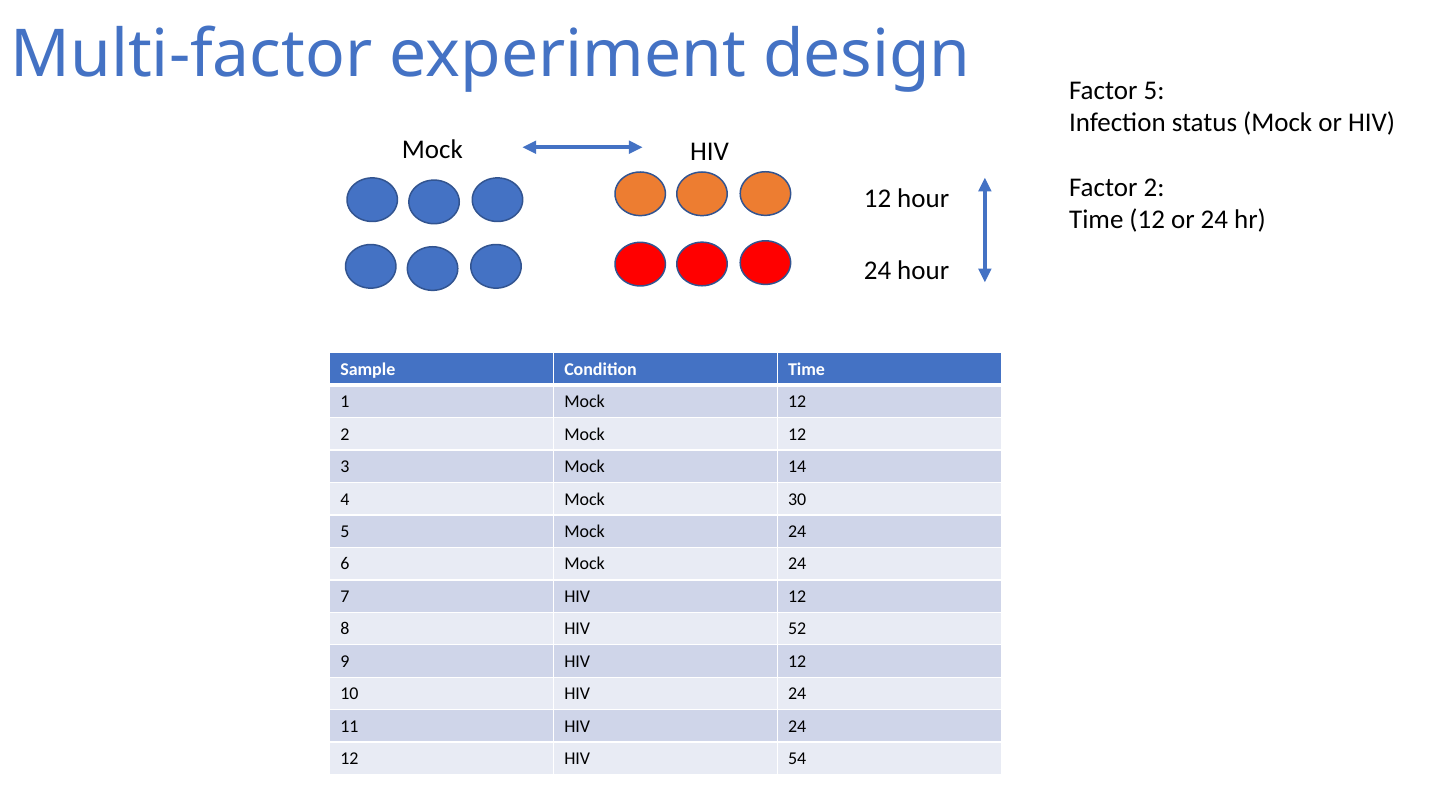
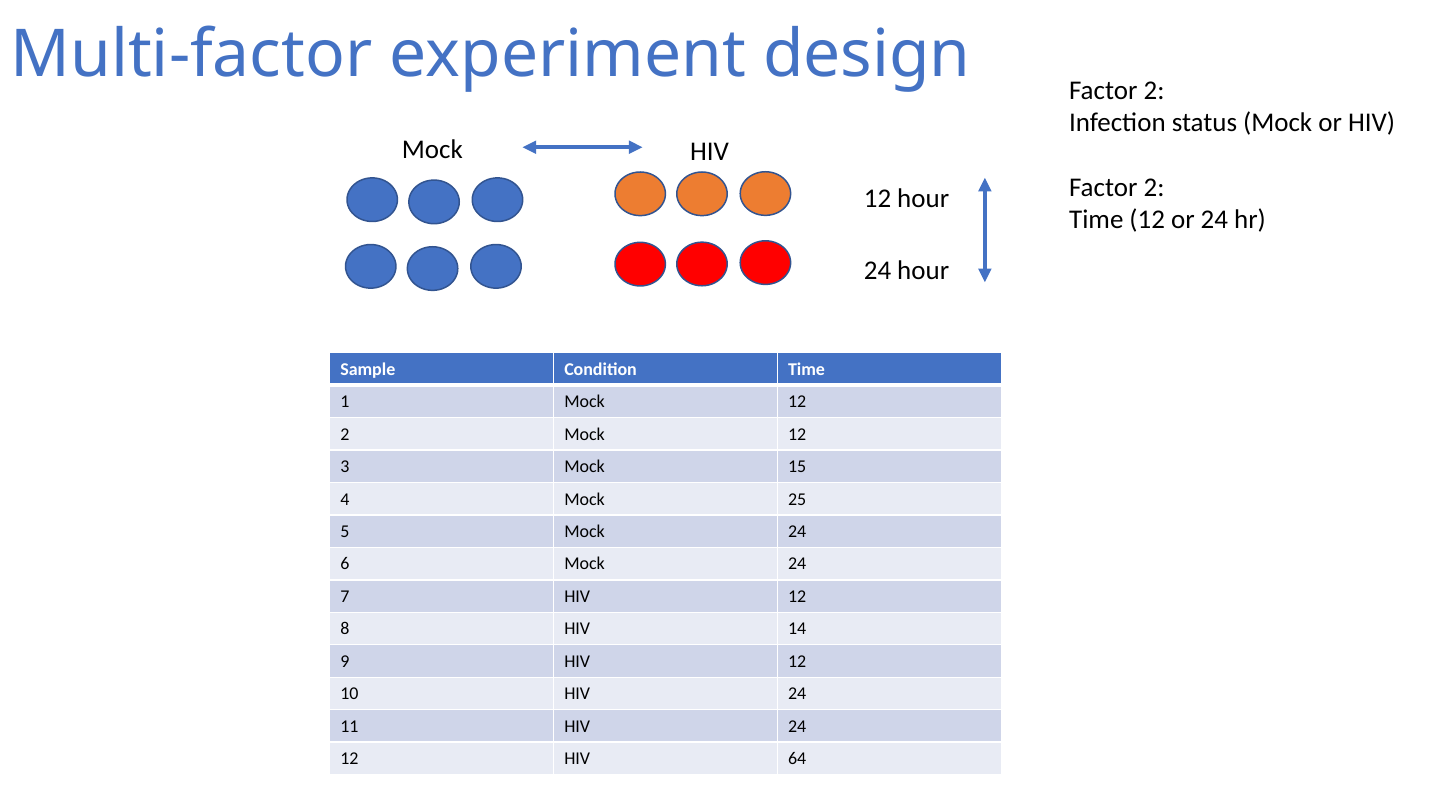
5: 5 -> 2 (1154, 90)
14: 14 -> 15 (797, 466)
30: 30 -> 25 (797, 499)
52: 52 -> 14 (797, 628)
54: 54 -> 64 (797, 758)
